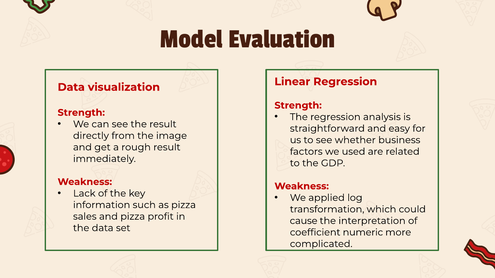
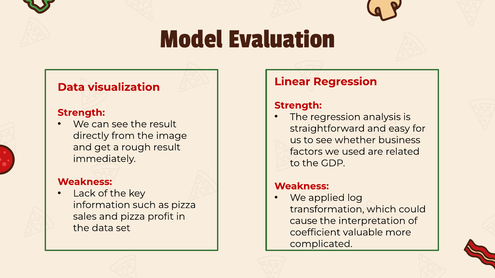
numeric: numeric -> valuable (363, 233)
